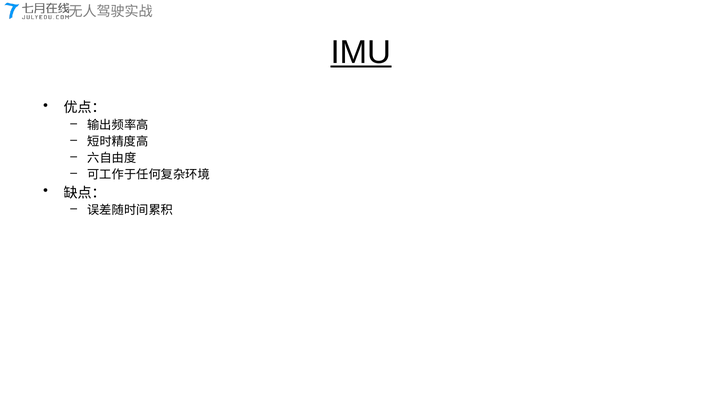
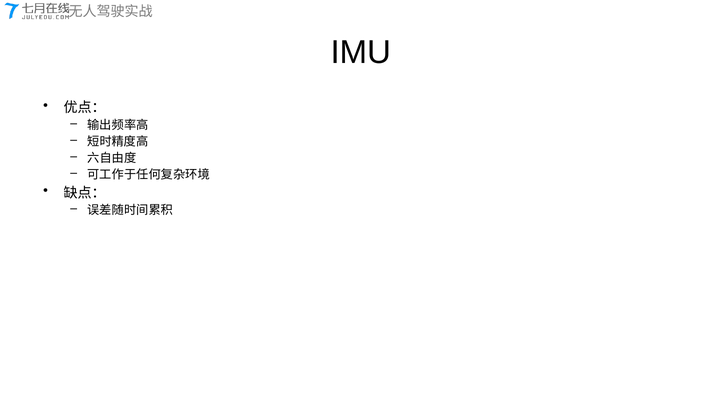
IMU underline: present -> none (361, 52)
